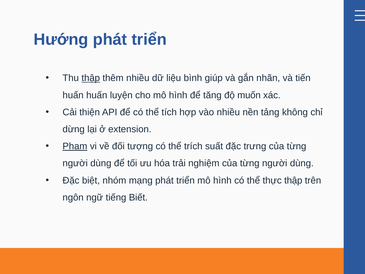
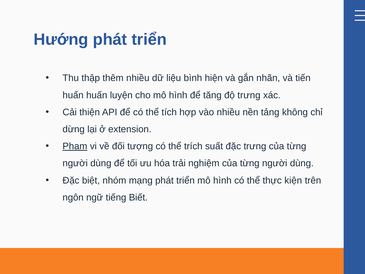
thập underline: present -> none (91, 78)
giúp: giúp -> hiện (214, 78)
độ muốn: muốn -> trưng (249, 95)
thực thập: thập -> kiện (293, 180)
